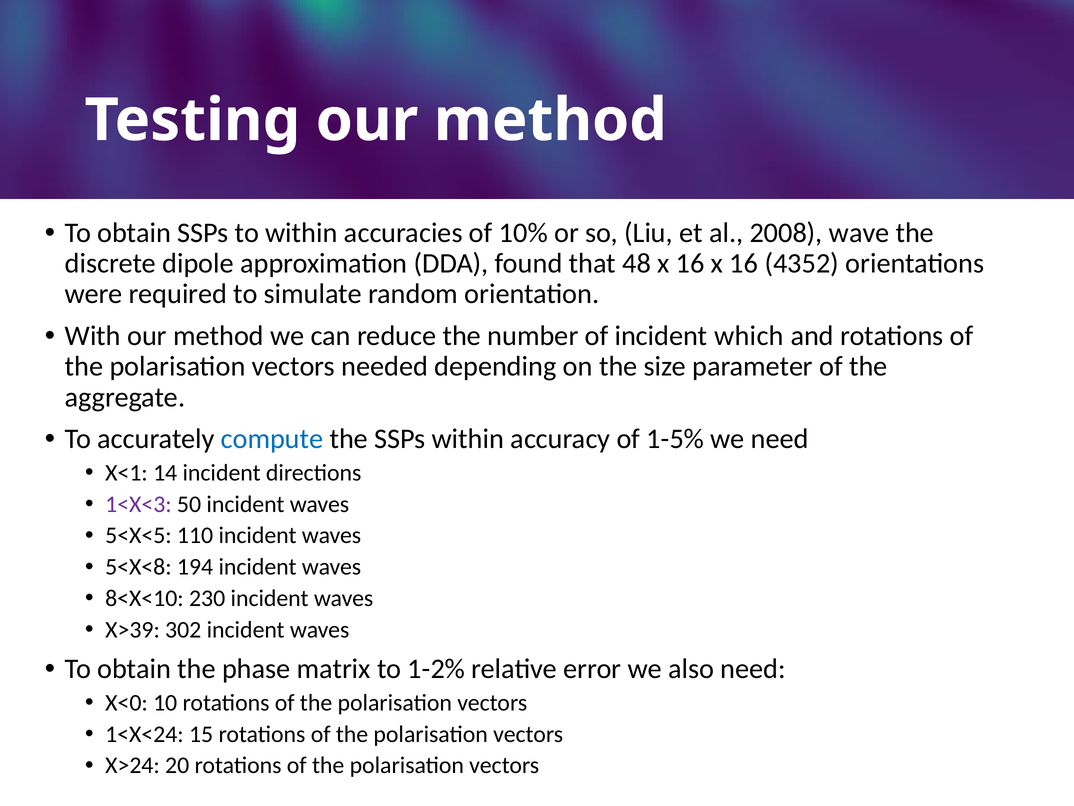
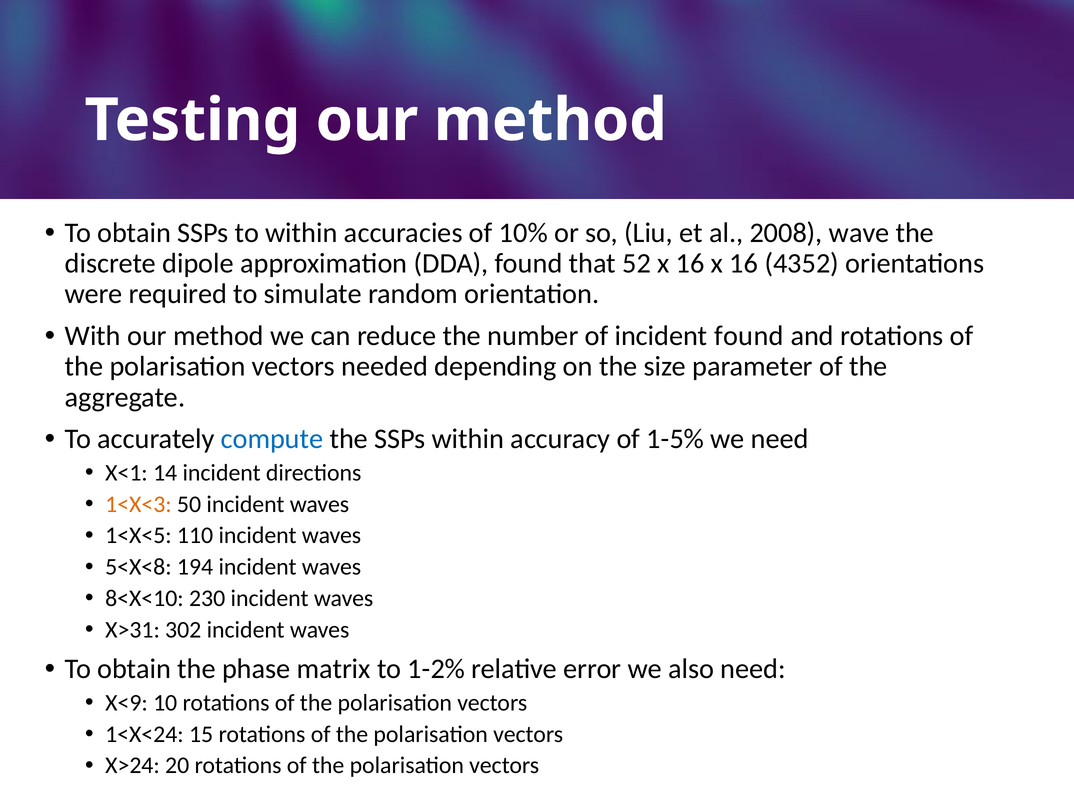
48: 48 -> 52 (637, 263)
incident which: which -> found (749, 336)
1<X<3 colour: purple -> orange (138, 504)
5<X<5: 5<X<5 -> 1<X<5 (138, 535)
X>39: X>39 -> X>31 (133, 629)
X<0: X<0 -> X<9 (127, 702)
